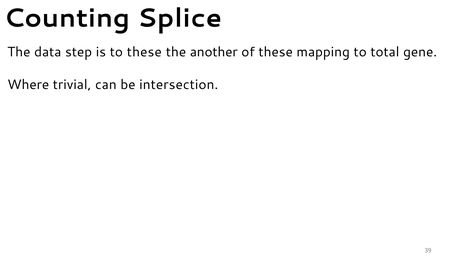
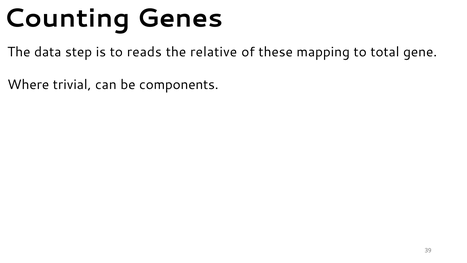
Splice: Splice -> Genes (180, 18)
to these: these -> reads (144, 52)
another: another -> relative (214, 52)
intersection: intersection -> components (179, 85)
